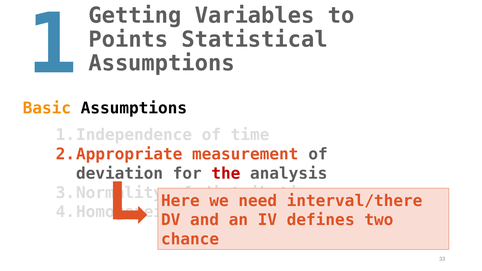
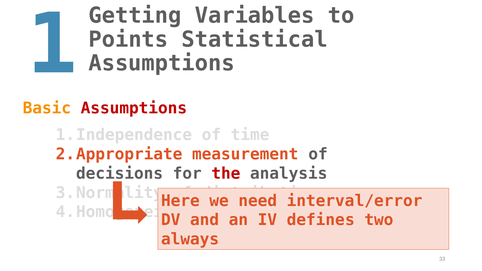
Assumptions colour: black -> red (134, 108)
deviation: deviation -> decisions (120, 174)
interval/there: interval/there -> interval/error (355, 201)
chance: chance -> always (190, 239)
